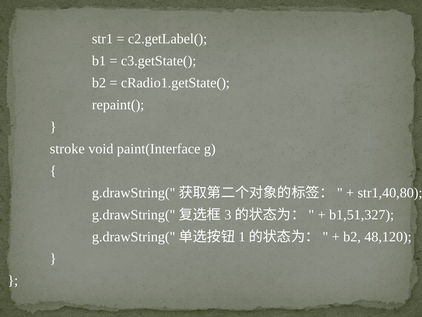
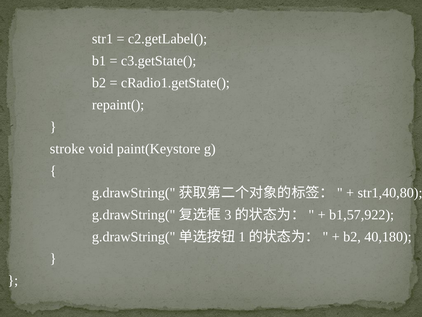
paint(Interface: paint(Interface -> paint(Keystore (159, 149)
b1,51,327: b1,51,327 -> b1,57,922 (362, 214)
48,120: 48,120 -> 40,180 (388, 236)
